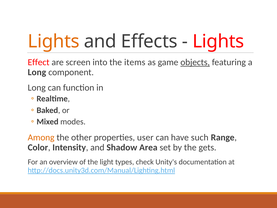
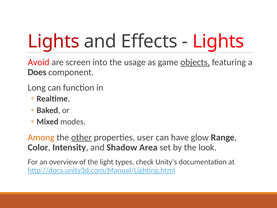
Lights colour: orange -> red (54, 41)
Effect: Effect -> Avoid (39, 62)
items: items -> usage (135, 62)
Long: Long -> Does (37, 72)
other underline: none -> present (81, 137)
such: such -> glow (200, 137)
gets: gets -> look (208, 147)
